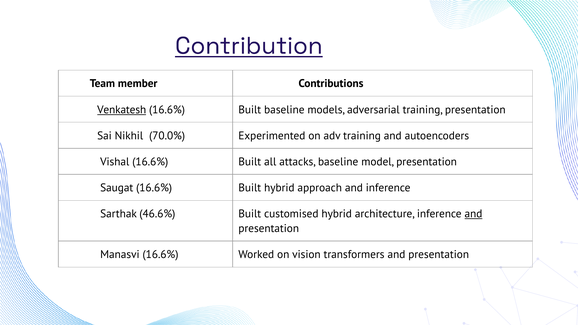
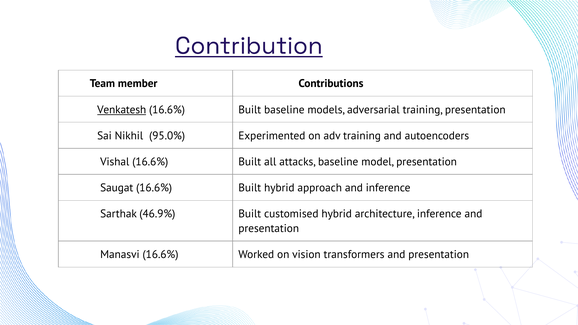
70.0%: 70.0% -> 95.0% (167, 136)
46.6%: 46.6% -> 46.9% (157, 214)
and underline: present -> none (473, 214)
